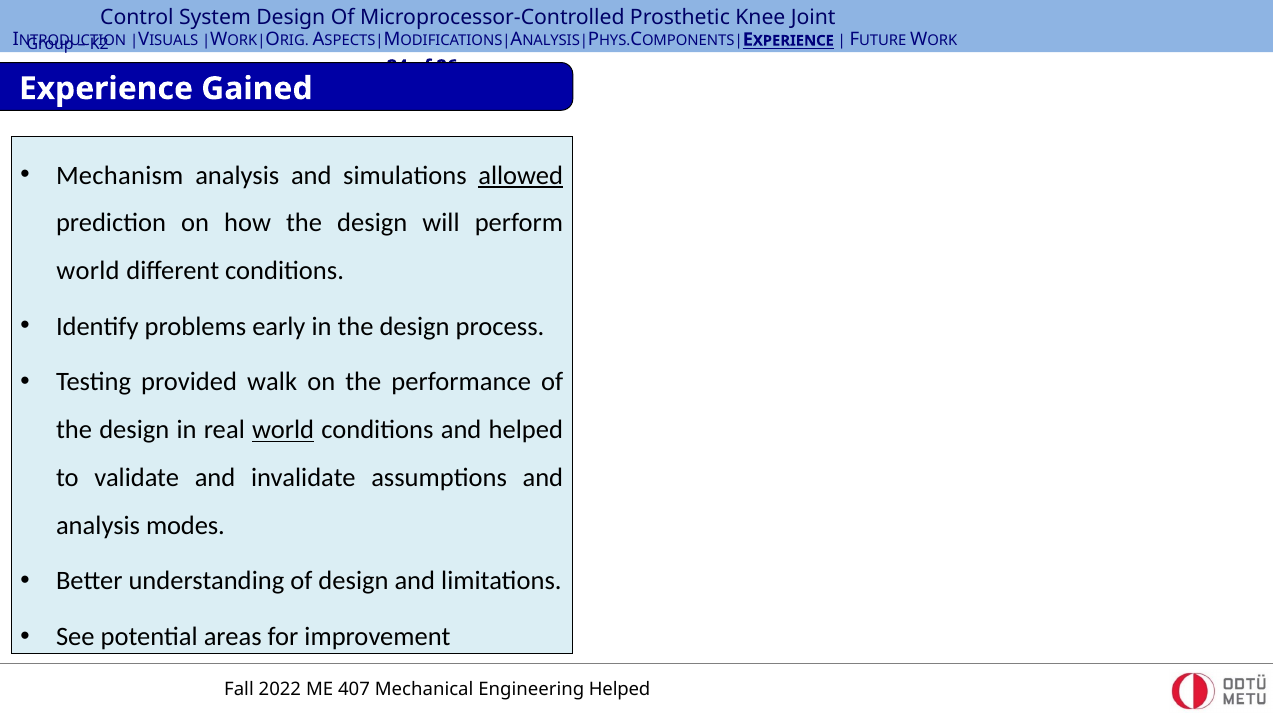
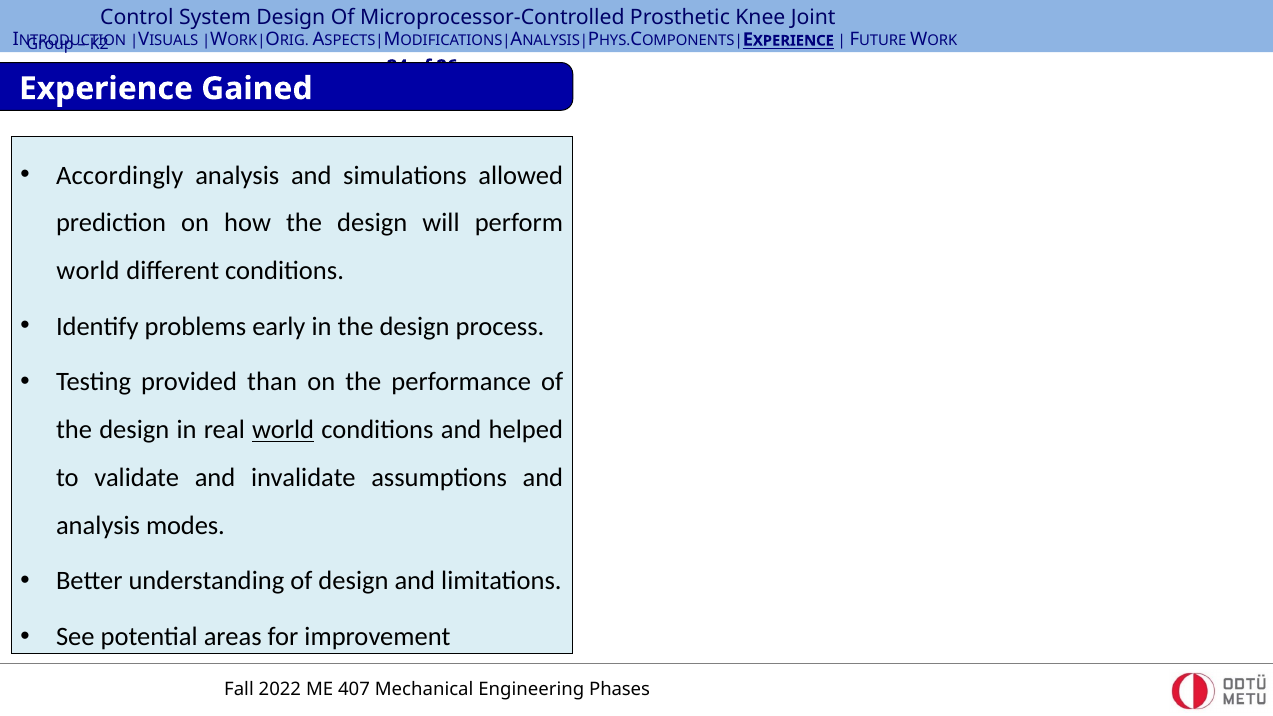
Mechanism: Mechanism -> Accordingly (120, 175)
allowed underline: present -> none (521, 175)
walk: walk -> than (272, 382)
Engineering Helped: Helped -> Phases (620, 690)
